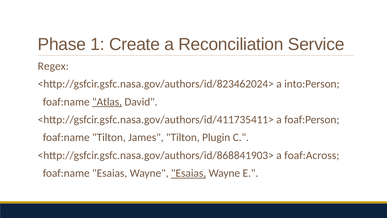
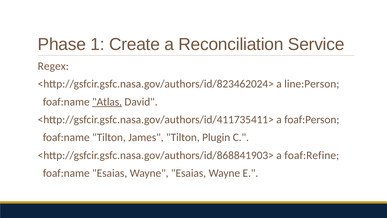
into:Person: into:Person -> line:Person (312, 84)
foaf:Across: foaf:Across -> foaf:Refine (312, 155)
Esaias underline: present -> none (189, 173)
